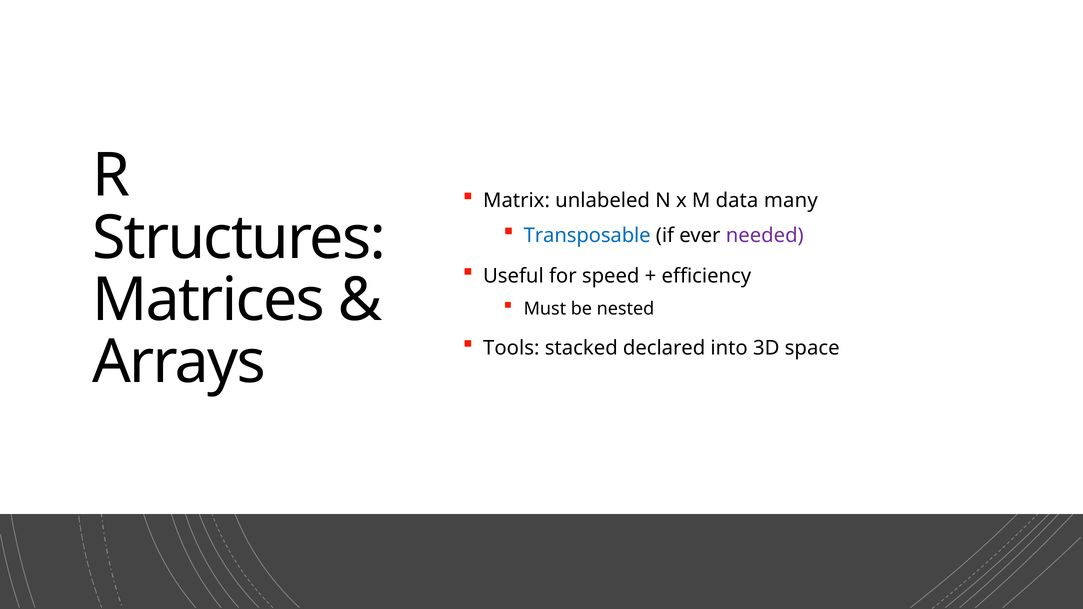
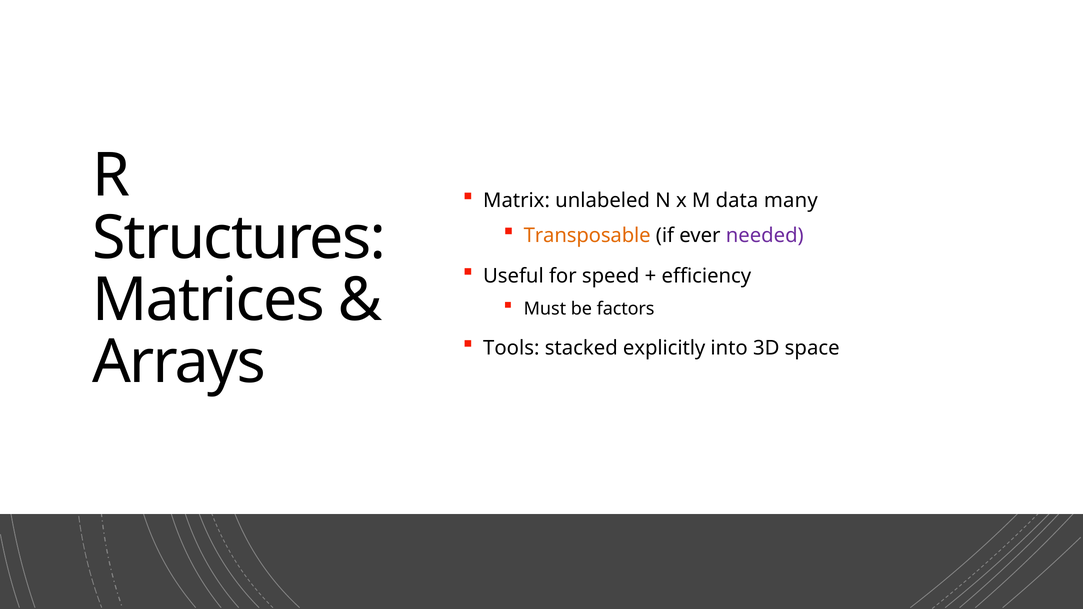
Transposable colour: blue -> orange (587, 236)
nested: nested -> factors (626, 309)
declared: declared -> explicitly (664, 348)
